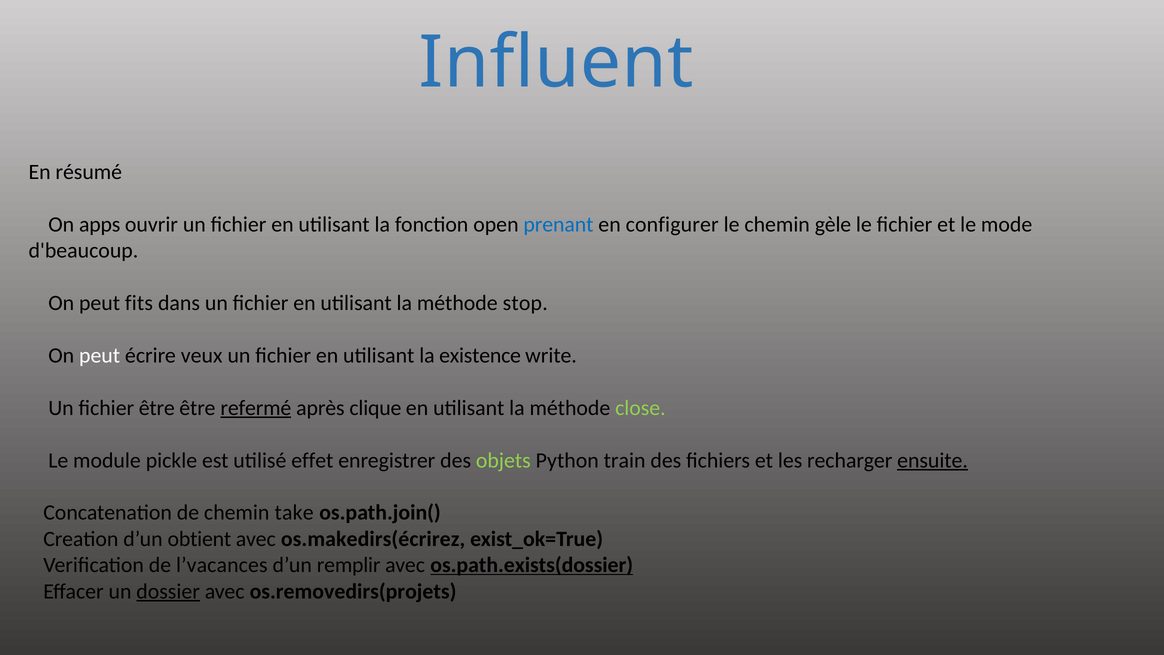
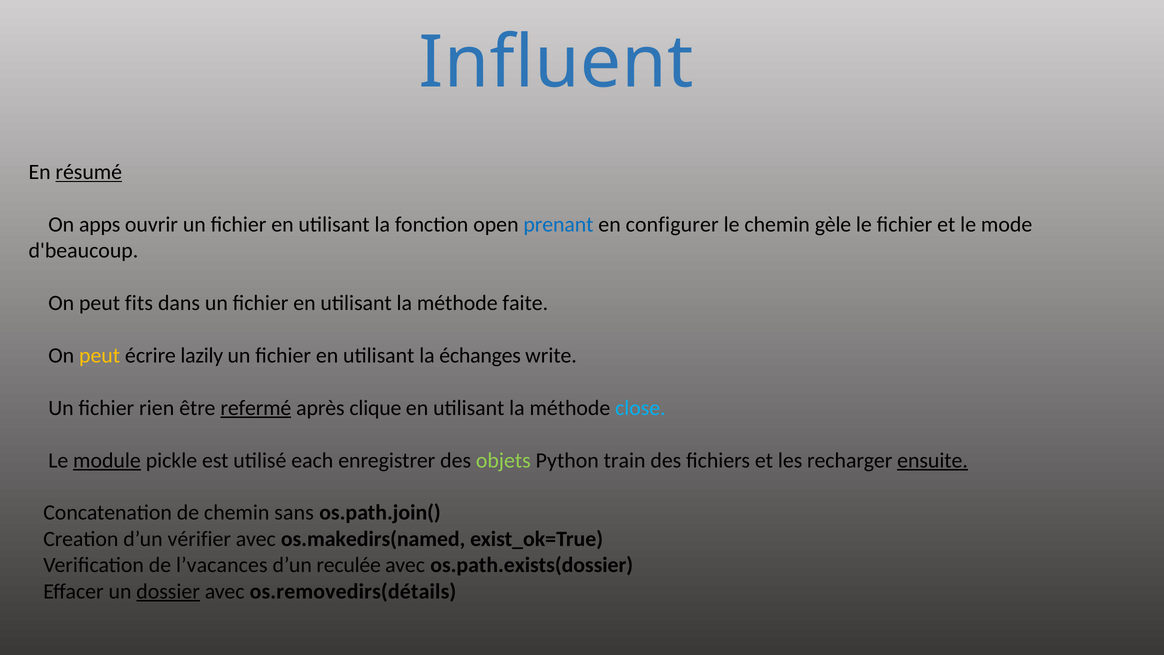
résumé underline: none -> present (89, 172)
stop: stop -> faite (525, 303)
peut colour: white -> yellow (100, 355)
veux: veux -> lazily (202, 355)
existence: existence -> échanges (480, 355)
fichier être: être -> rien (157, 408)
close colour: light green -> light blue (640, 408)
module underline: none -> present (107, 460)
effet: effet -> each (312, 460)
take: take -> sans (294, 513)
obtient: obtient -> vérifier (199, 539)
os.makedirs(écrirez: os.makedirs(écrirez -> os.makedirs(named (373, 539)
remplir: remplir -> reculée (349, 565)
os.path.exists(dossier underline: present -> none (532, 565)
os.removedirs(projets: os.removedirs(projets -> os.removedirs(détails (353, 591)
